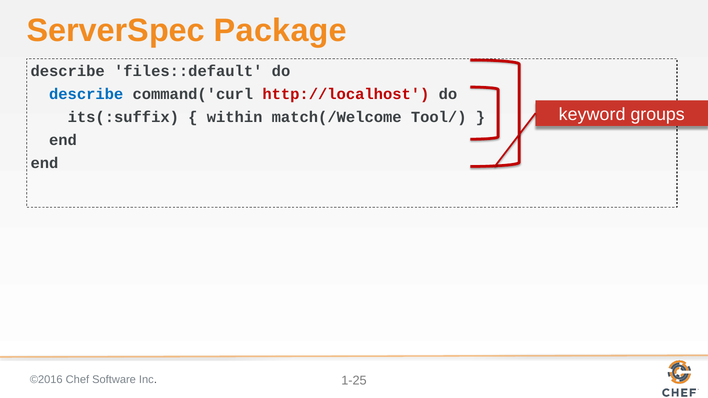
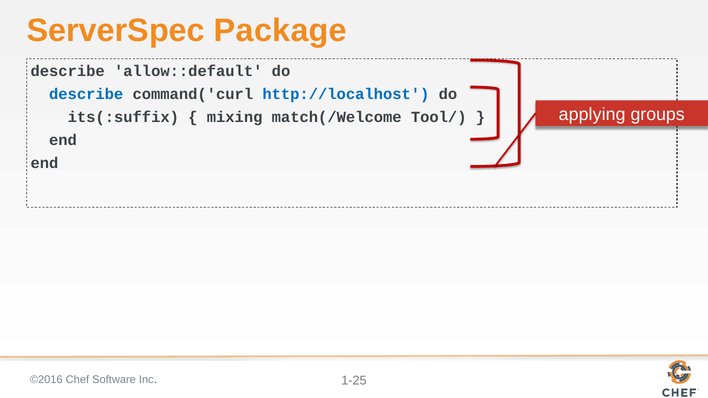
files::default: files::default -> allow::default (188, 71)
http://localhost colour: red -> blue (346, 94)
keyword: keyword -> applying (592, 114)
within: within -> mixing (235, 117)
